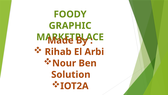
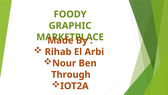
Solution: Solution -> Through (71, 74)
